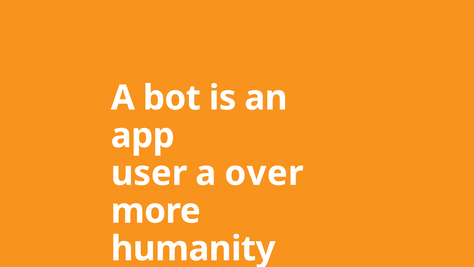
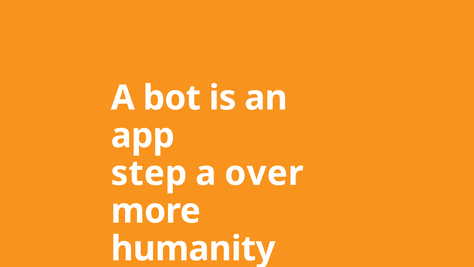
user: user -> step (149, 173)
